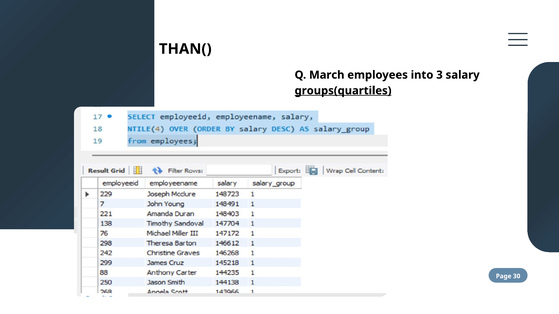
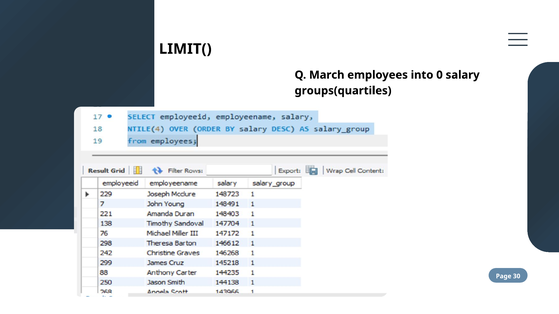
THAN(: THAN( -> LIMIT( (185, 49)
3: 3 -> 0 (440, 75)
groups(quartiles underline: present -> none (343, 91)
